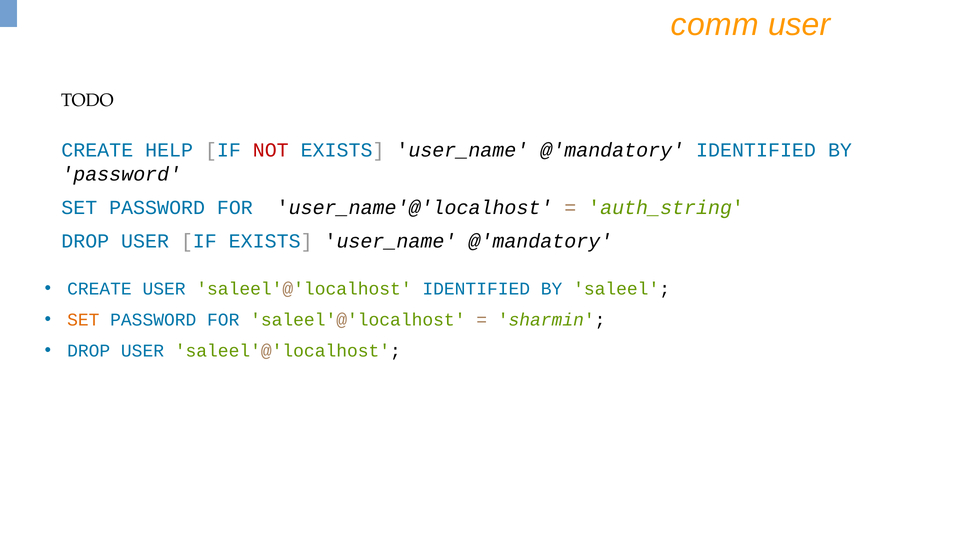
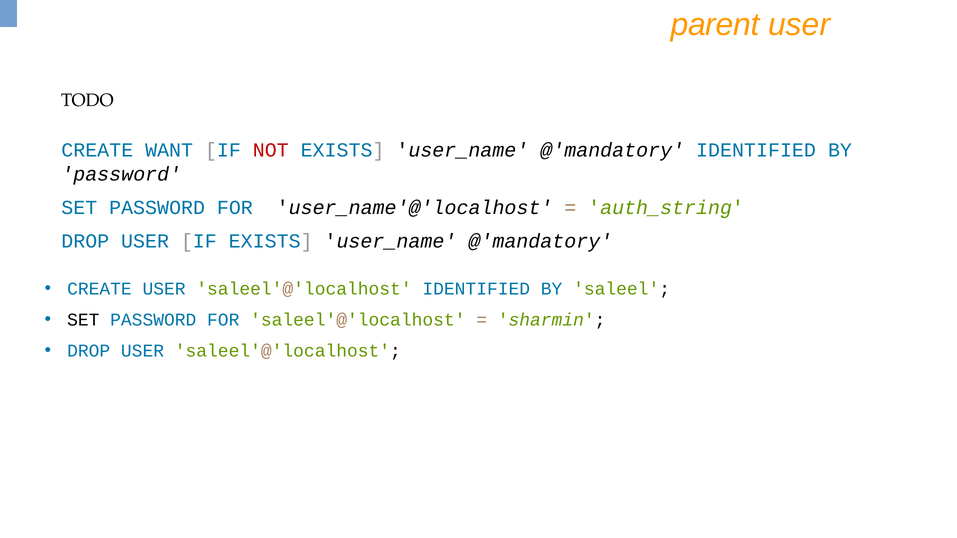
comm: comm -> parent (715, 25)
HELP: HELP -> WANT (169, 150)
SET colour: orange -> black (83, 320)
